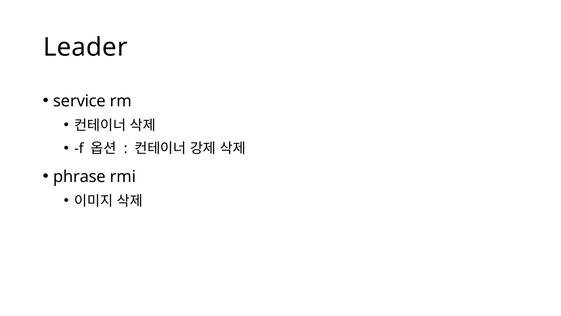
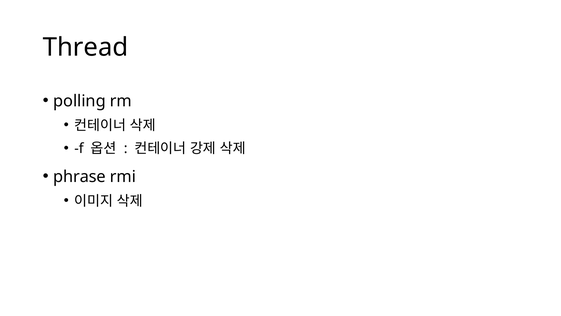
Leader: Leader -> Thread (86, 47)
service: service -> polling (80, 101)
